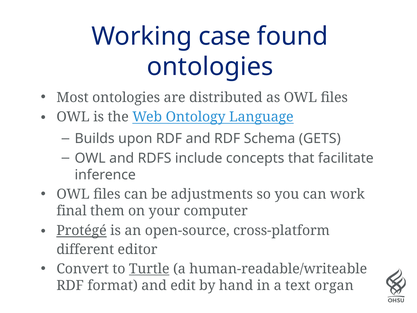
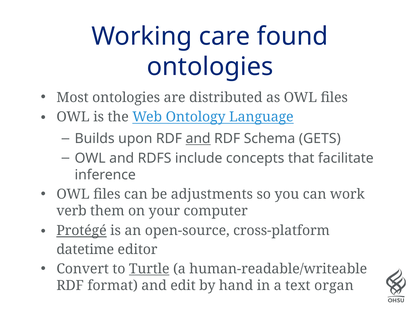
case: case -> care (225, 36)
and underline: none -> present (198, 139)
final: final -> verb (72, 211)
different: different -> datetime (85, 249)
